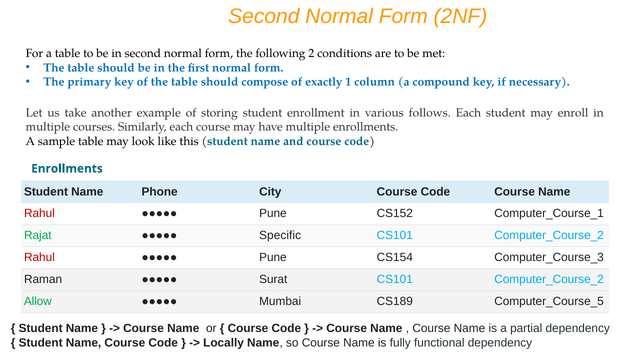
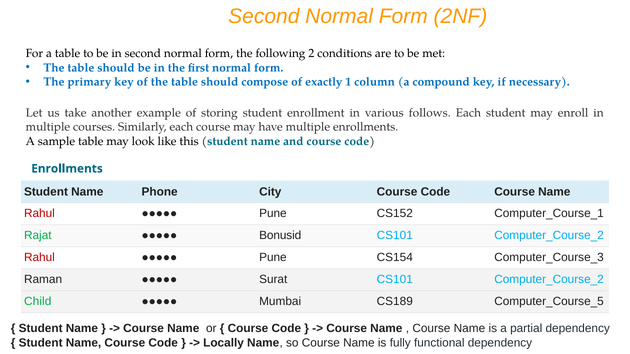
Specific: Specific -> Bonusid (280, 236)
Allow: Allow -> Child (38, 302)
